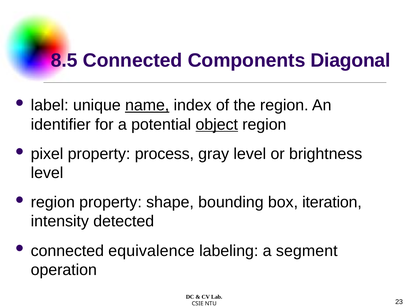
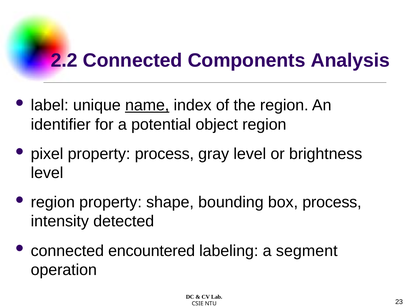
8.5: 8.5 -> 2.2 (64, 61)
Diagonal: Diagonal -> Analysis (350, 61)
object underline: present -> none (217, 124)
box iteration: iteration -> process (332, 202)
equivalence: equivalence -> encountered (152, 251)
